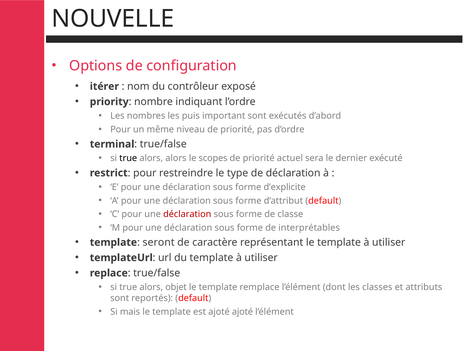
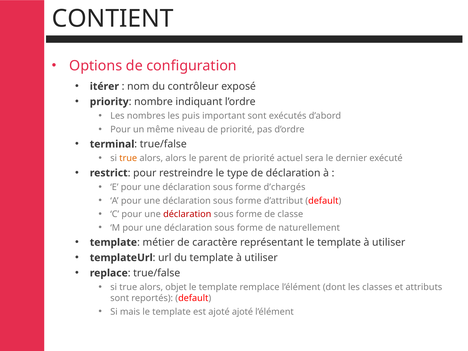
NOUVELLE: NOUVELLE -> CONTIENT (113, 19)
true colour: black -> orange (128, 158)
scopes: scopes -> parent (213, 158)
d’explicite: d’explicite -> d’chargés (285, 187)
interprétables: interprétables -> naturellement (309, 228)
seront: seront -> métier (159, 242)
